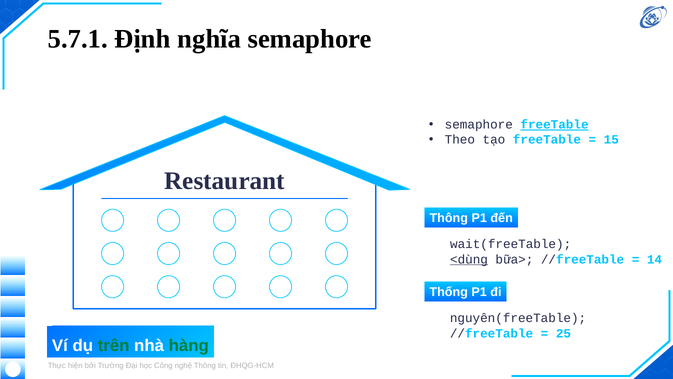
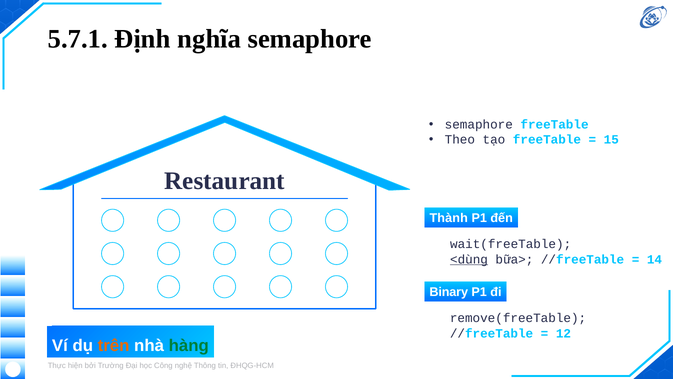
freeTable underline: present -> none (555, 124)
Thông: Thông -> Thành (449, 218)
Thống: Thống -> Binary (449, 292)
nguyên(freeTable: nguyên(freeTable -> remove(freeTable (518, 318)
25: 25 -> 12 (563, 333)
trên colour: green -> orange (114, 345)
